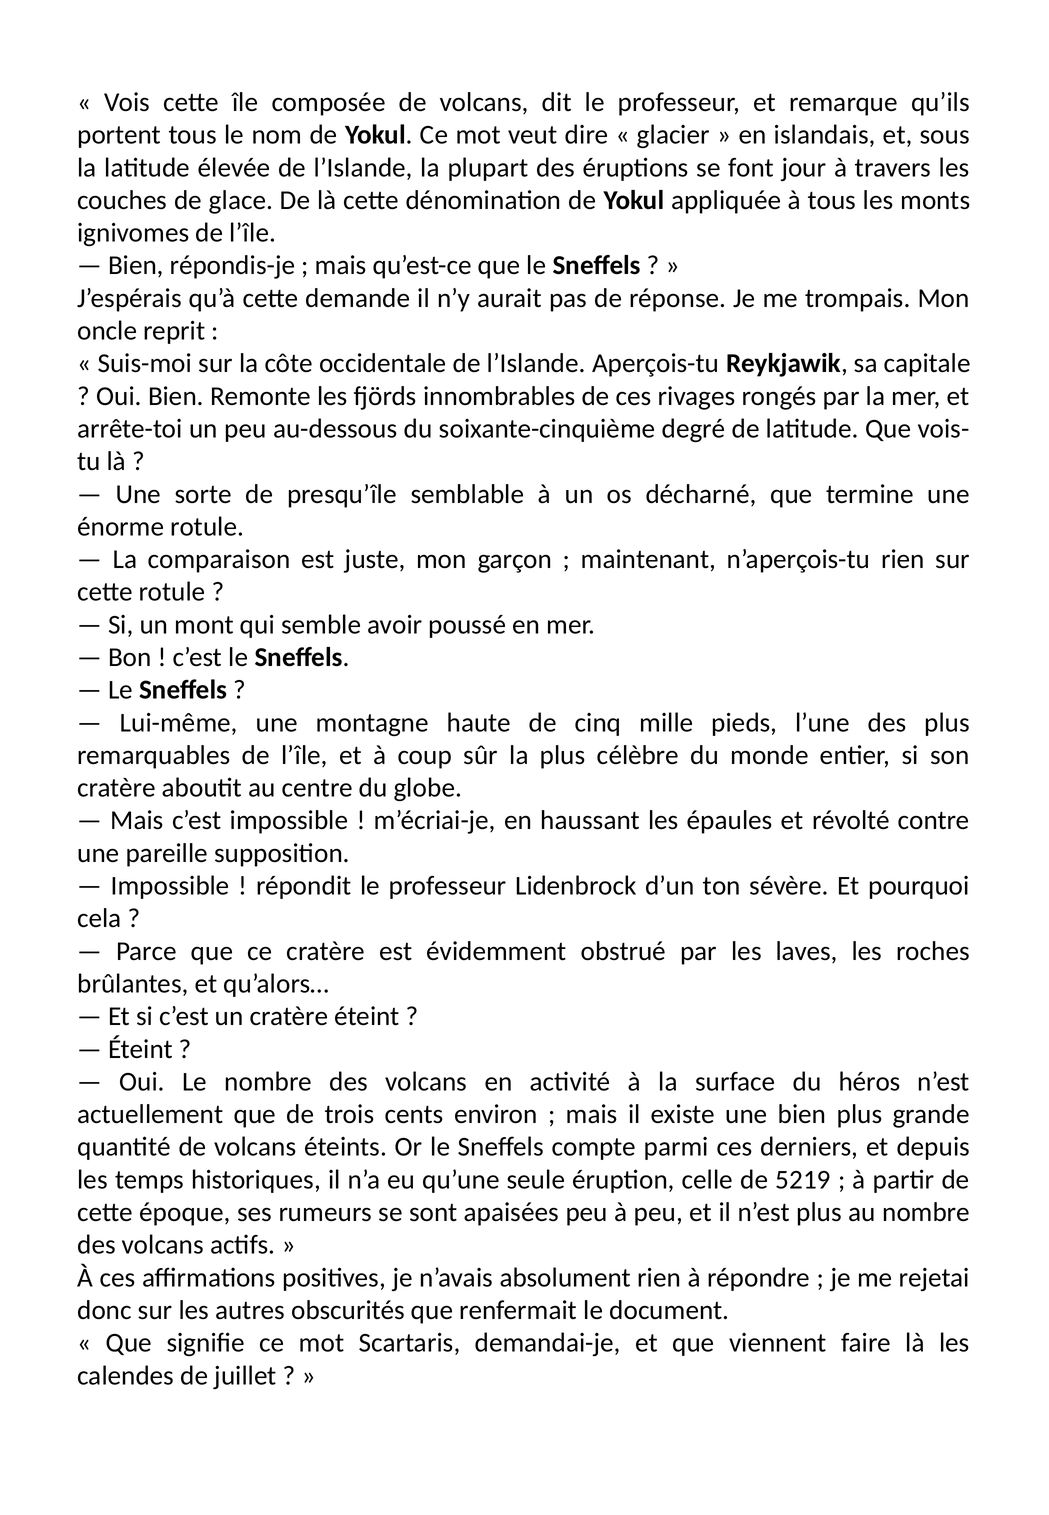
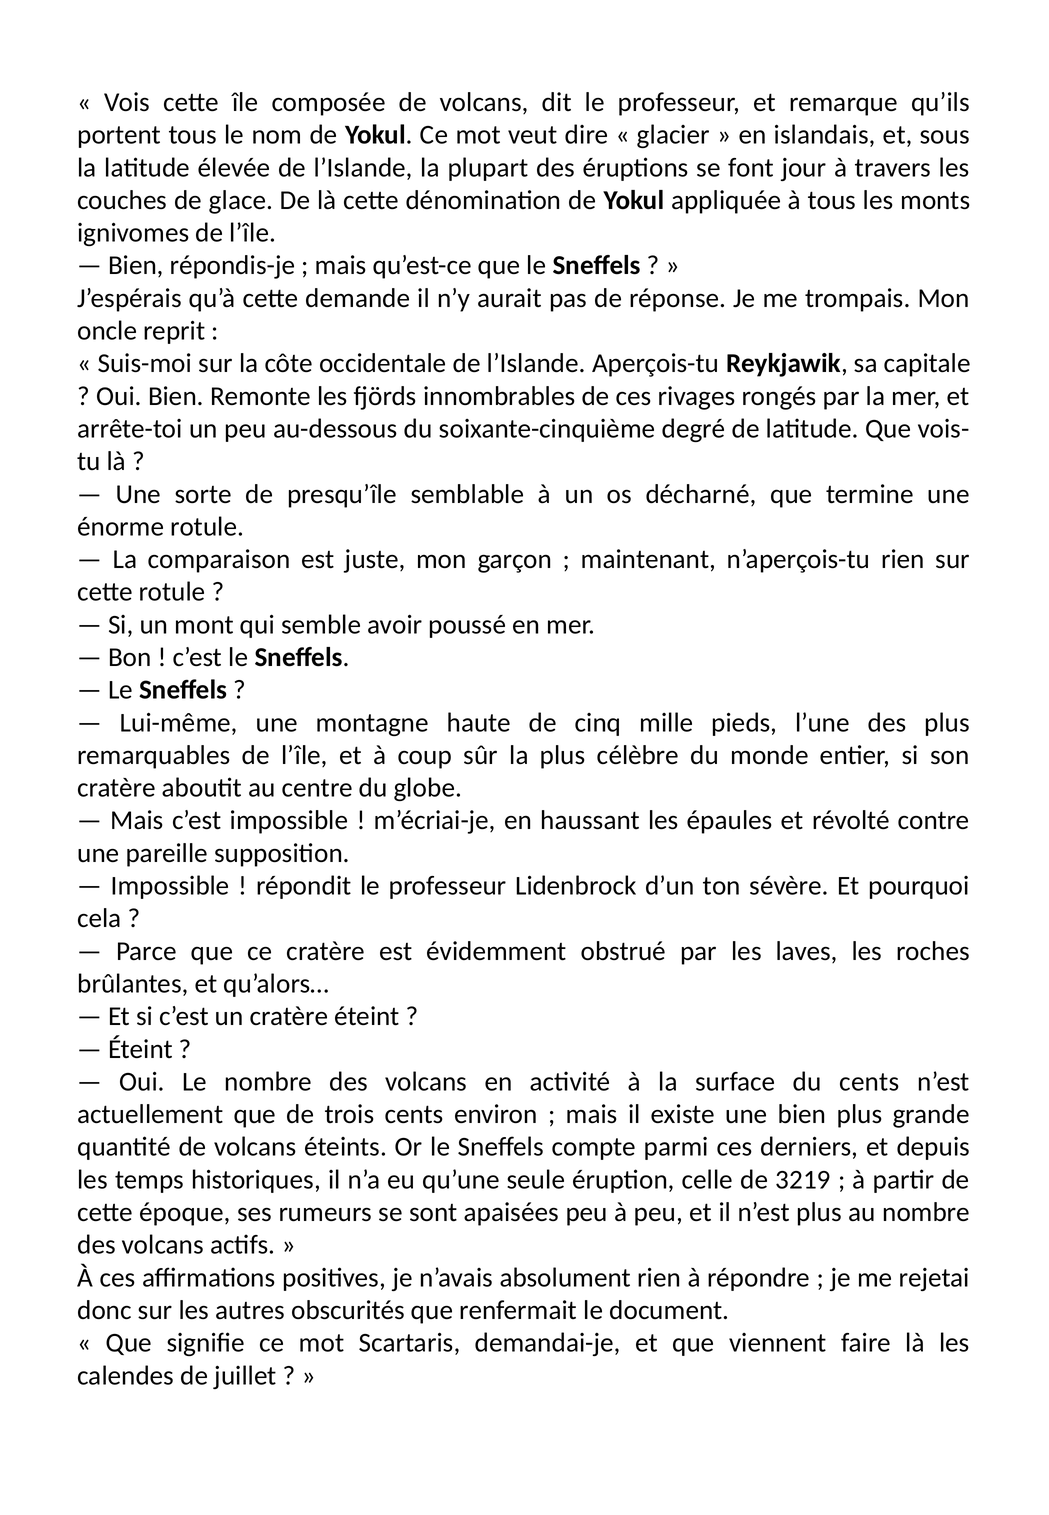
du héros: héros -> cents (869, 1082)
5219: 5219 -> 3219 (803, 1180)
